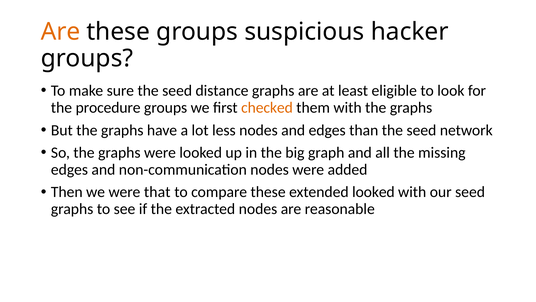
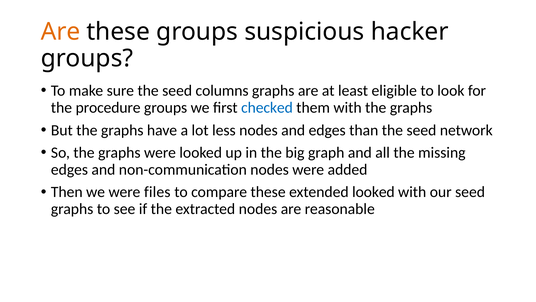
distance: distance -> columns (222, 91)
checked colour: orange -> blue (267, 108)
that: that -> files (157, 192)
